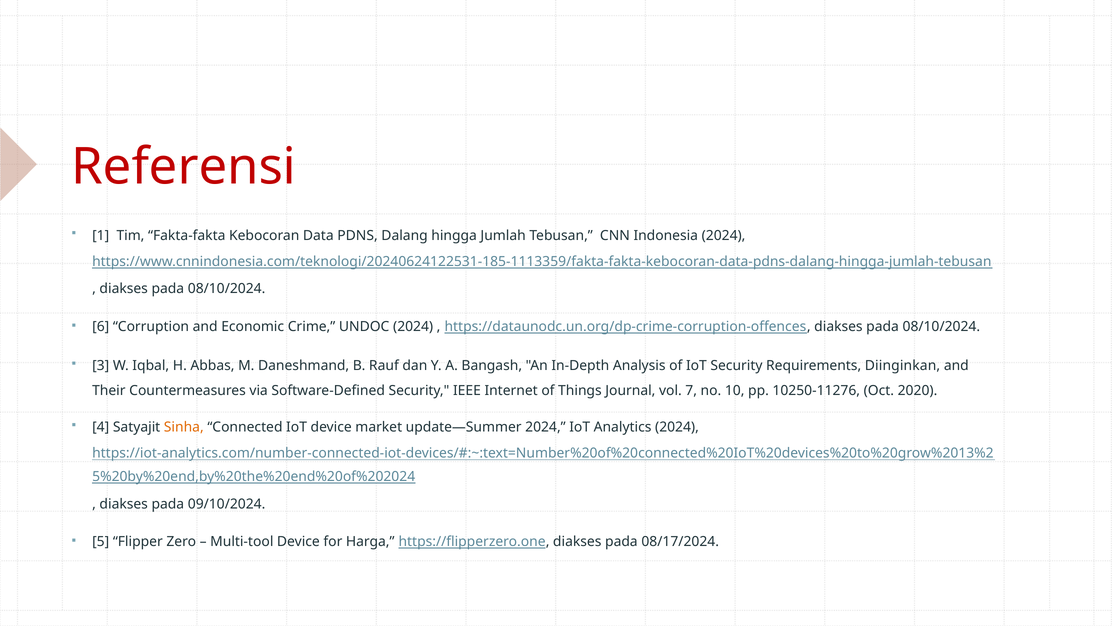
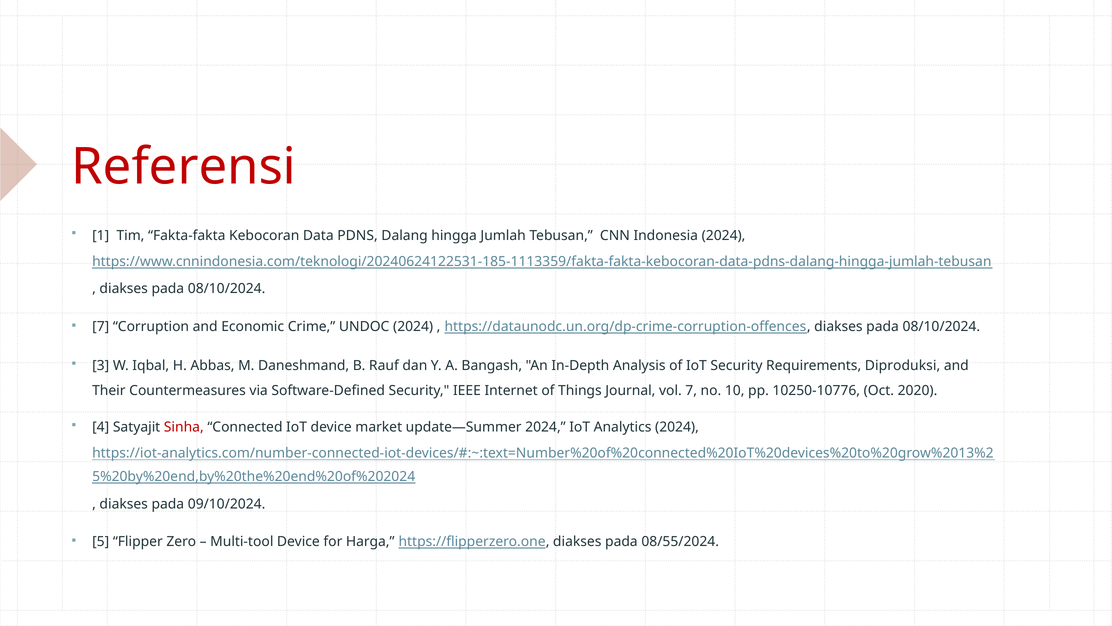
6: 6 -> 7 (101, 326)
Diinginkan: Diinginkan -> Diproduksi (903, 365)
10250-11276: 10250-11276 -> 10250-10776 (816, 390)
Sinha colour: orange -> red (184, 427)
08/17/2024: 08/17/2024 -> 08/55/2024 (680, 541)
